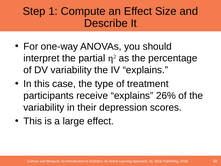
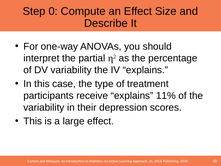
1: 1 -> 0 (53, 11)
26%: 26% -> 11% (166, 95)
